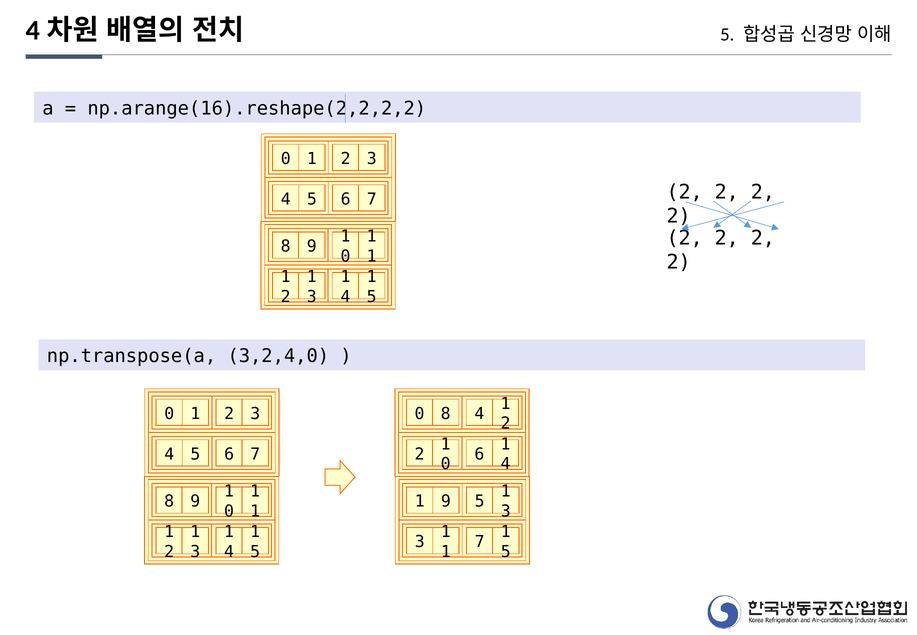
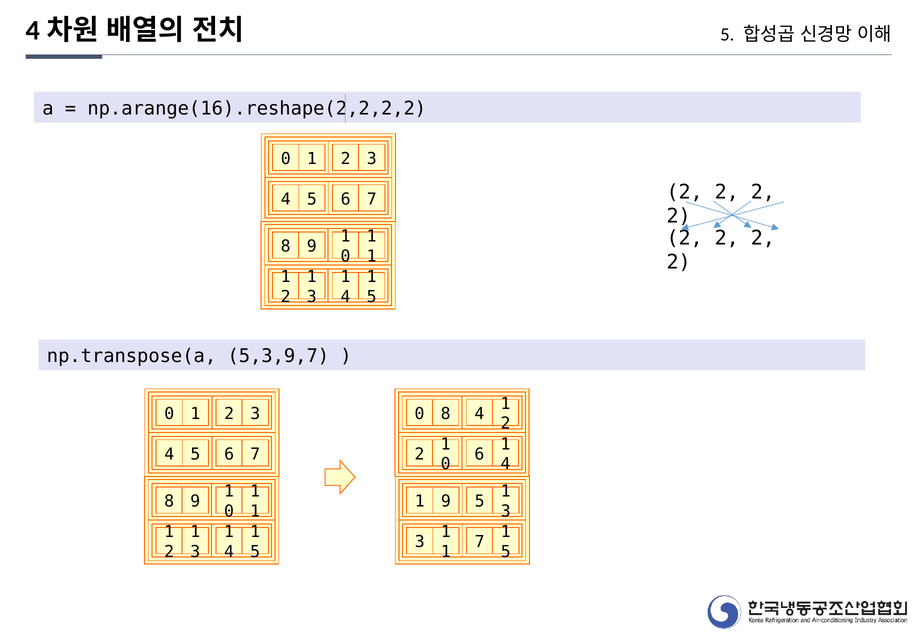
3,2,4,0: 3,2,4,0 -> 5,3,9,7 (278, 356)
